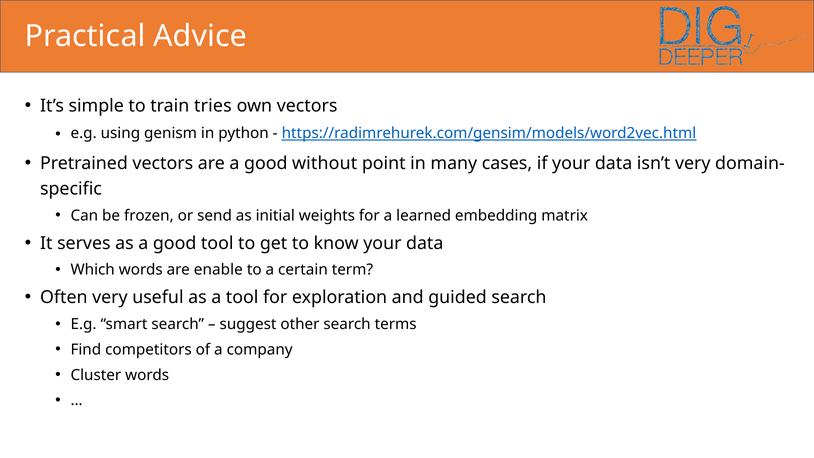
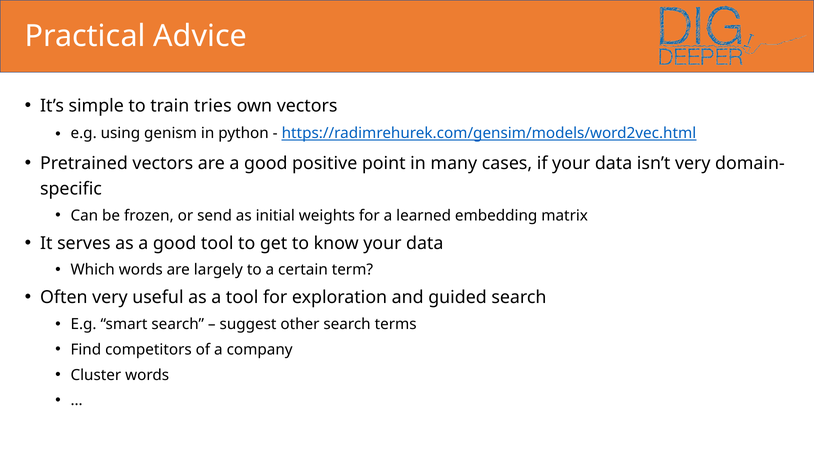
without: without -> positive (325, 163)
enable: enable -> largely (218, 270)
